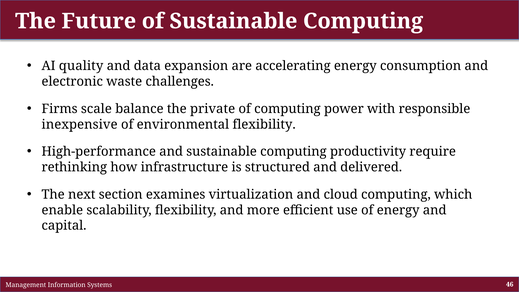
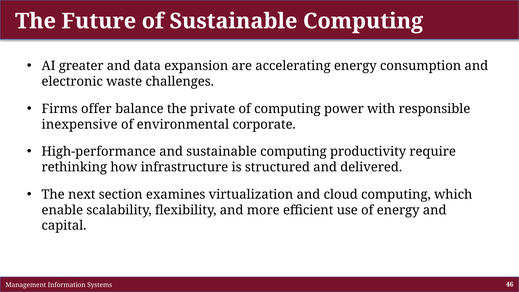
quality: quality -> greater (81, 66)
scale: scale -> offer (96, 109)
environmental flexibility: flexibility -> corporate (264, 124)
